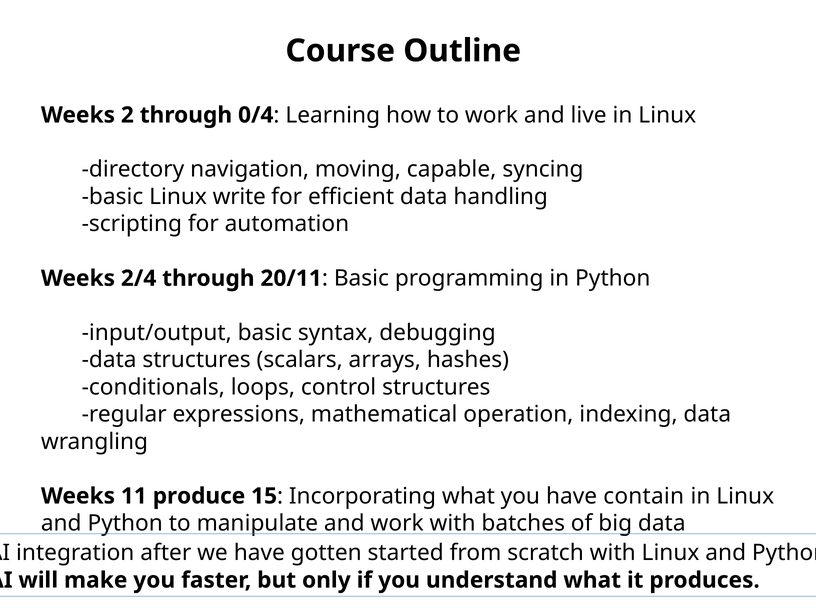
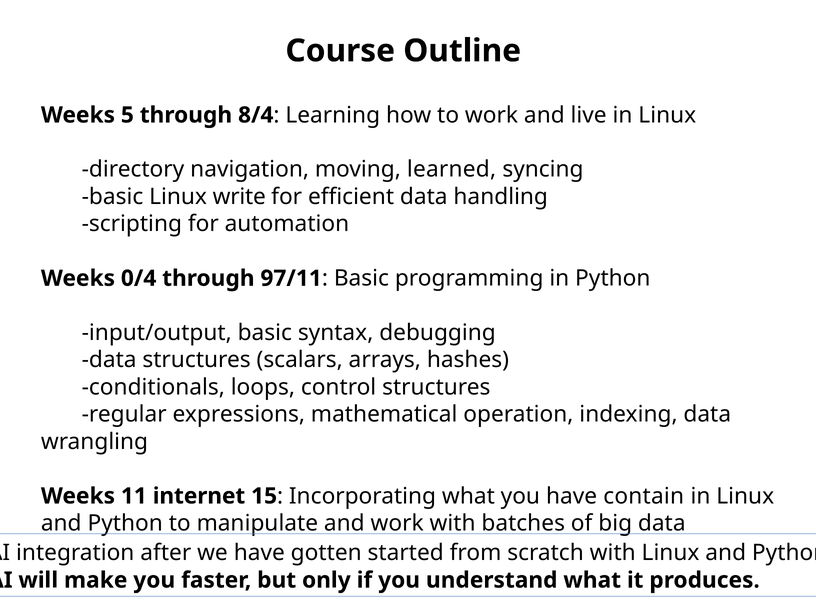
2: 2 -> 5 (127, 115)
0/4: 0/4 -> 8/4 (256, 115)
capable: capable -> learned (452, 169)
2/4: 2/4 -> 0/4 (139, 278)
20/11: 20/11 -> 97/11 (291, 278)
produce: produce -> internet (199, 496)
